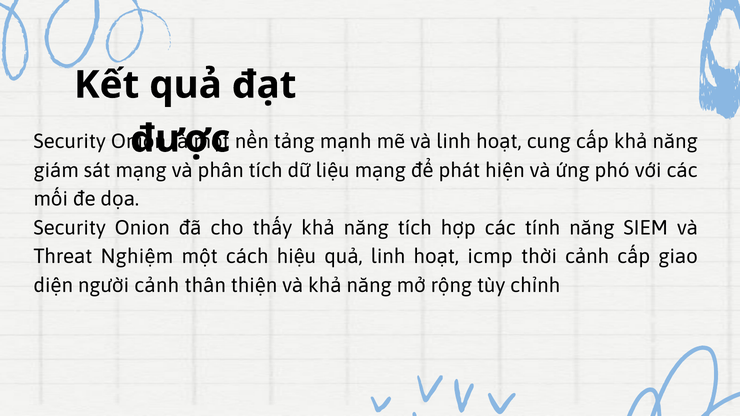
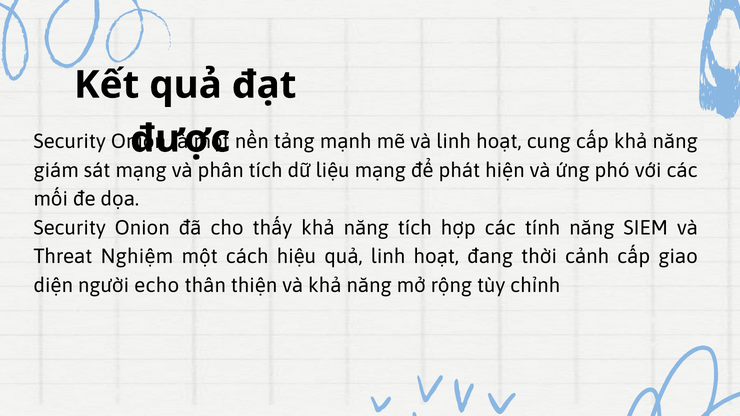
icmp: icmp -> đang (490, 257)
người cảnh: cảnh -> echo (157, 286)
